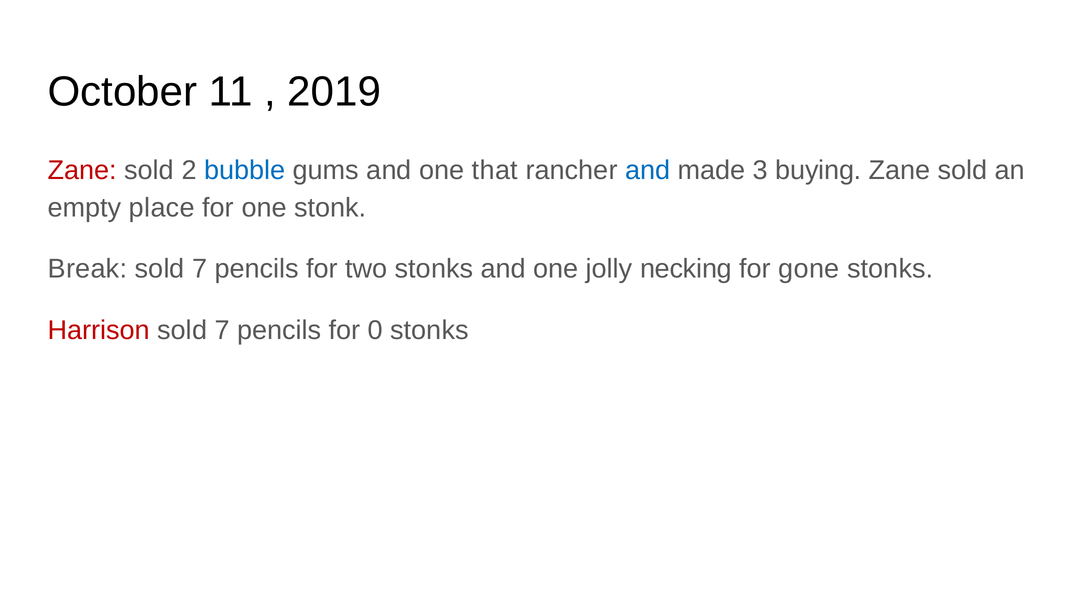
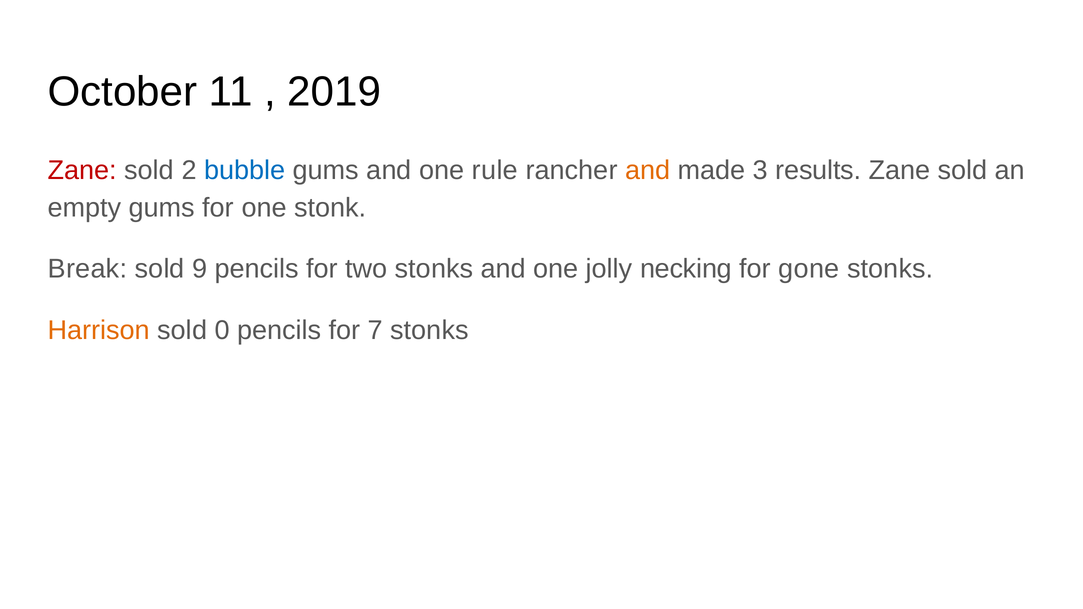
that: that -> rule (495, 170)
and colour: blue -> orange (648, 170)
buying: buying -> results (818, 170)
empty place: place -> gums (162, 208)
7: 7 -> 9 (200, 269)
Harrison colour: red -> orange (99, 330)
7: 7 -> 0 (222, 330)
0: 0 -> 7 (375, 330)
